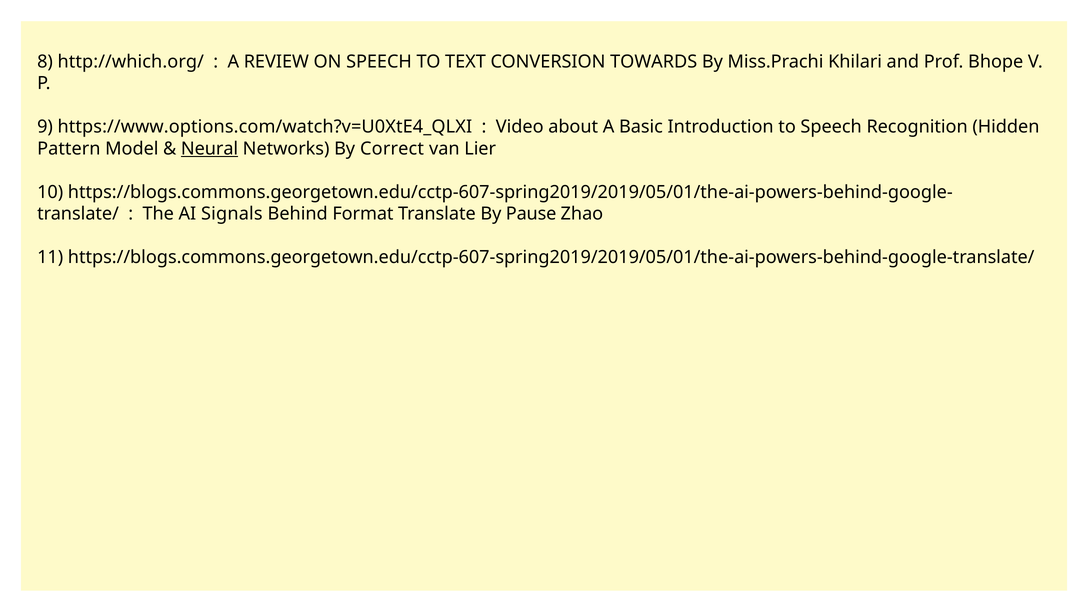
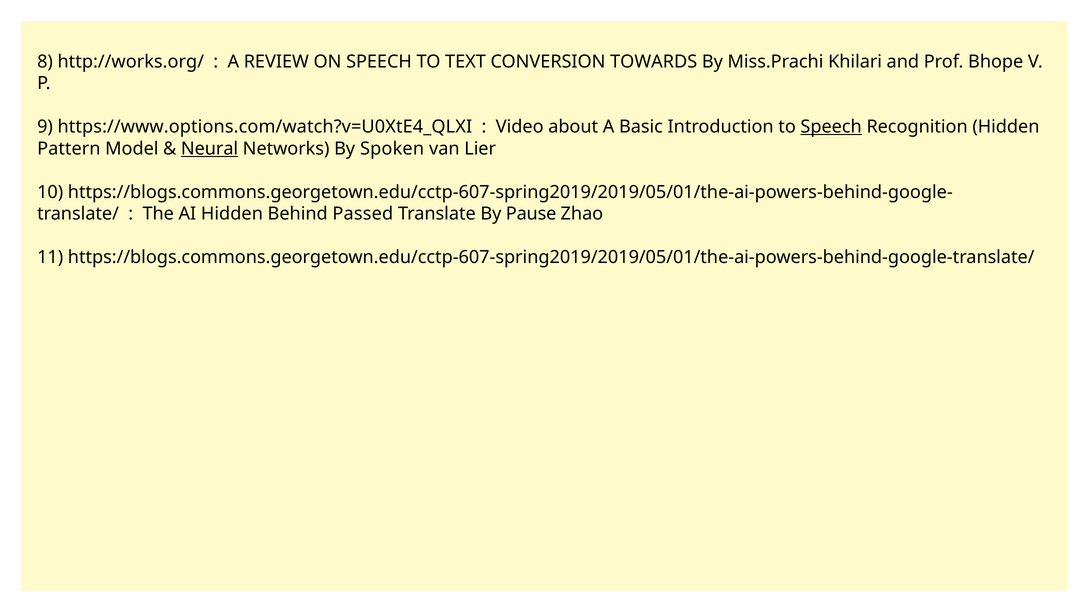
http://which.org/: http://which.org/ -> http://works.org/ (131, 62)
Speech underline: none -> present (831, 127)
Correct: Correct -> Spoken (392, 149)
AI Signals: Signals -> Hidden (232, 214)
Format: Format -> Passed (363, 214)
